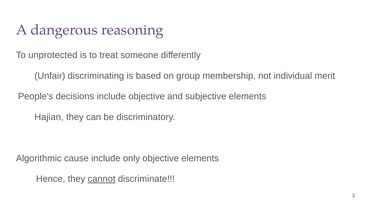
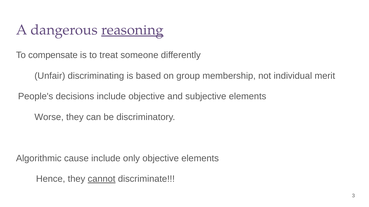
reasoning underline: none -> present (132, 30)
unprotected: unprotected -> compensate (53, 55)
Hajian: Hajian -> Worse (49, 117)
